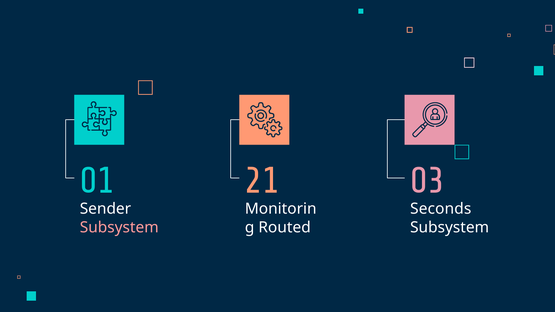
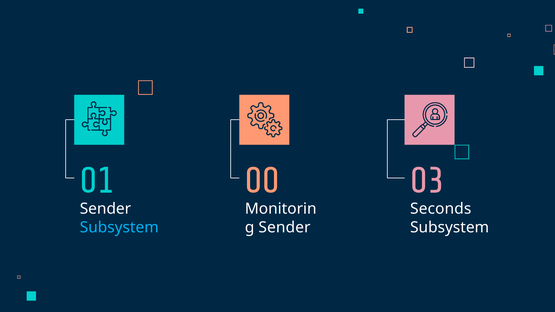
21: 21 -> 00 (262, 181)
Subsystem colour: pink -> light blue (119, 228)
Routed: Routed -> Sender (284, 228)
